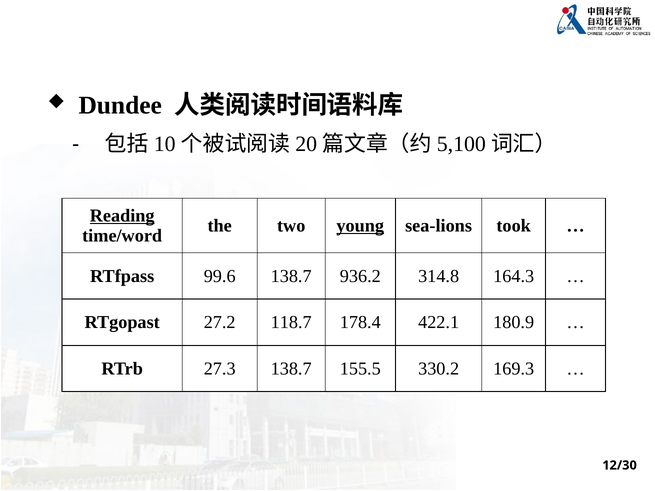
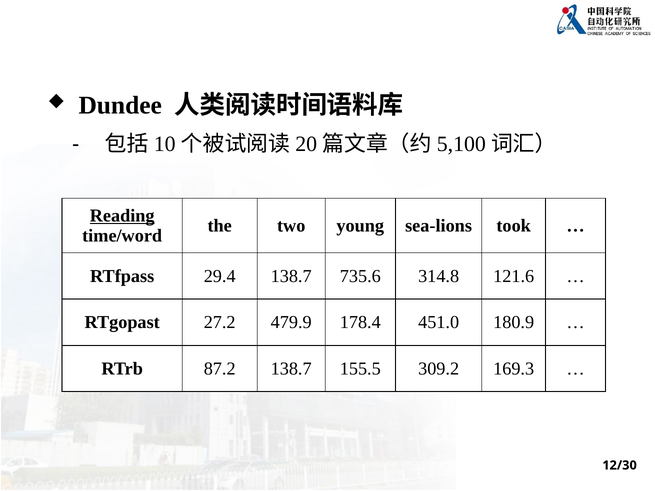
young underline: present -> none (360, 226)
99.6: 99.6 -> 29.4 (220, 276)
936.2: 936.2 -> 735.6 (360, 276)
164.3: 164.3 -> 121.6 (514, 276)
118.7: 118.7 -> 479.9 (291, 323)
422.1: 422.1 -> 451.0 (439, 323)
27.3: 27.3 -> 87.2 (220, 369)
330.2: 330.2 -> 309.2 (439, 369)
